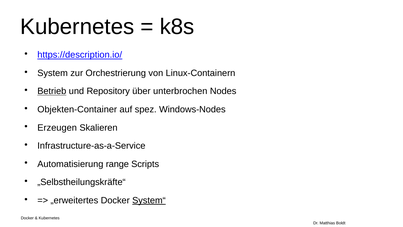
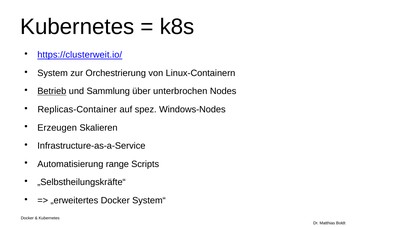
https://description.io/: https://description.io/ -> https://clusterweit.io/ (80, 55)
Repository: Repository -> Sammlung (108, 91)
Objekten-Container: Objekten-Container -> Replicas-Container (77, 109)
System“ underline: present -> none (149, 200)
